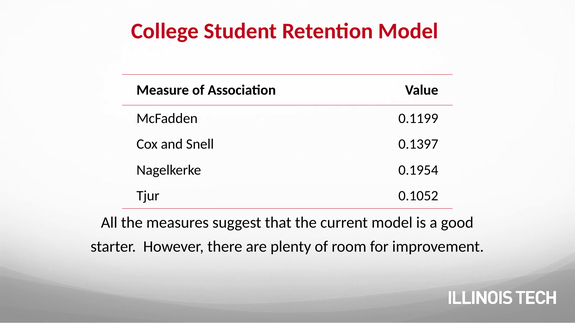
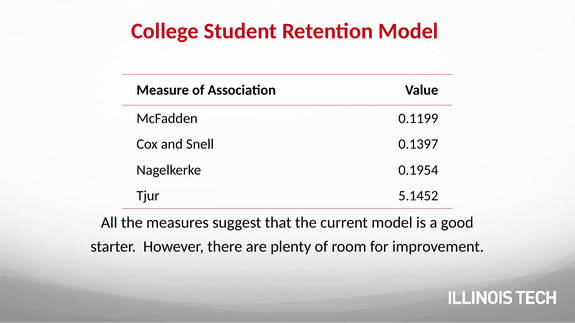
0.1052: 0.1052 -> 5.1452 (418, 196)
